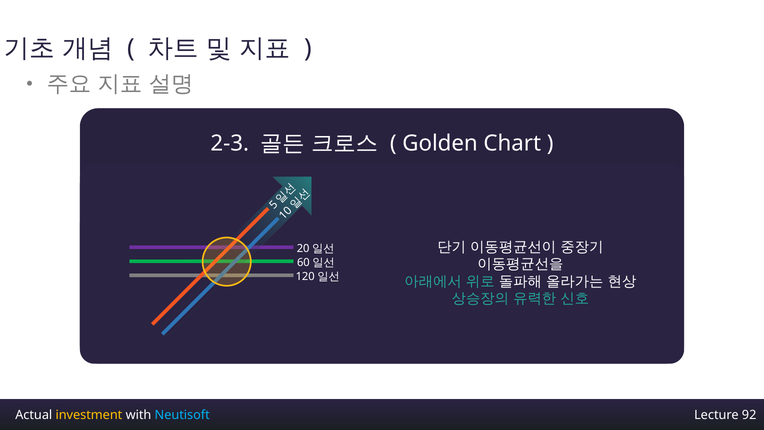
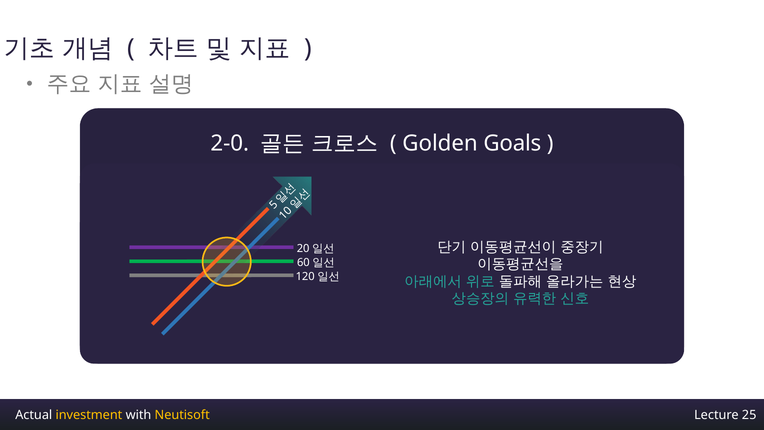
2-3: 2-3 -> 2-0 (230, 143)
Chart: Chart -> Goals (512, 143)
Neutisoft colour: light blue -> yellow (182, 415)
92: 92 -> 25 (749, 415)
